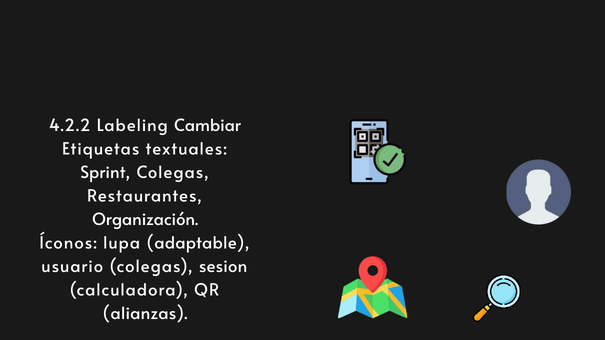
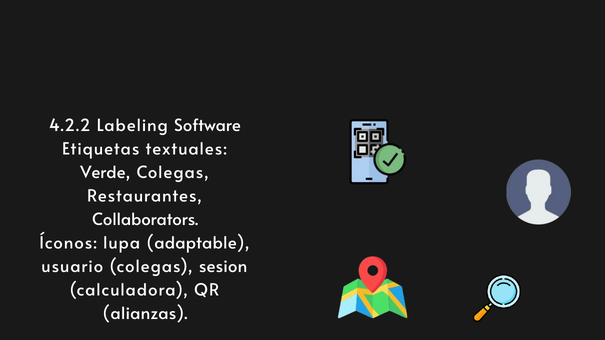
Cambiar: Cambiar -> Software (207, 126)
Sprint: Sprint -> Verde (105, 173)
Organización: Organización -> Collaborators (145, 220)
